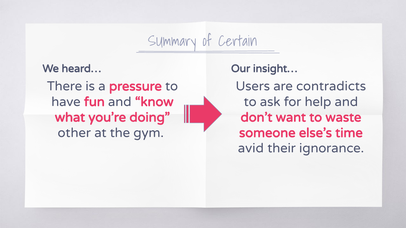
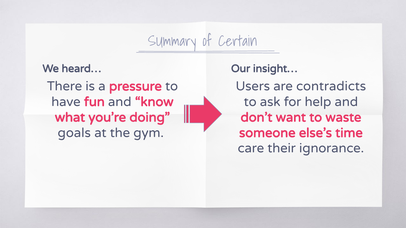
other: other -> goals (74, 133)
avid: avid -> care (251, 149)
